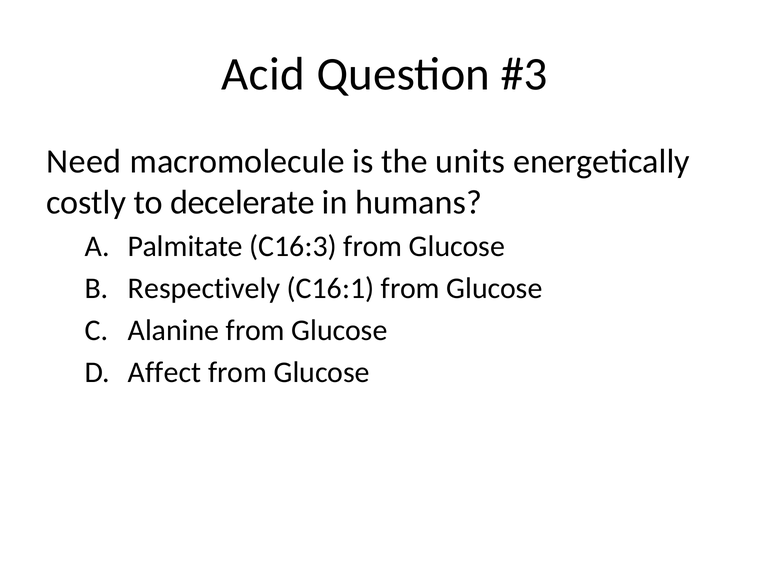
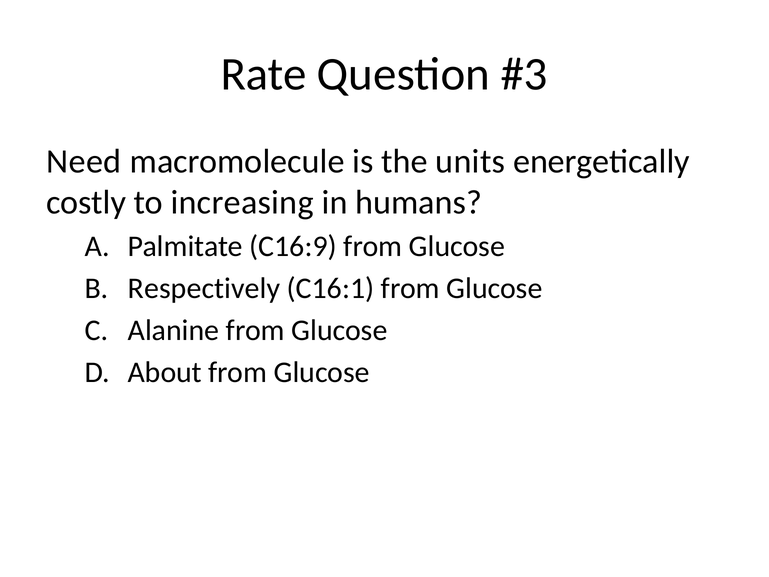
Acid: Acid -> Rate (264, 74)
decelerate: decelerate -> increasing (242, 202)
C16:3: C16:3 -> C16:9 (293, 247)
Affect: Affect -> About (165, 372)
